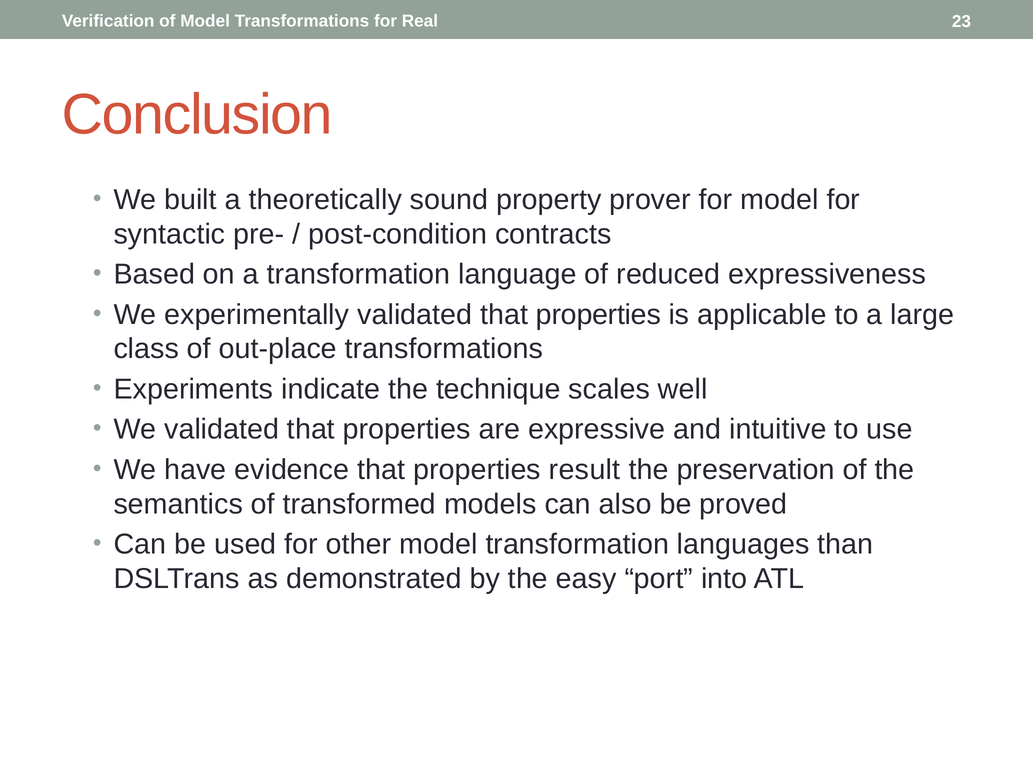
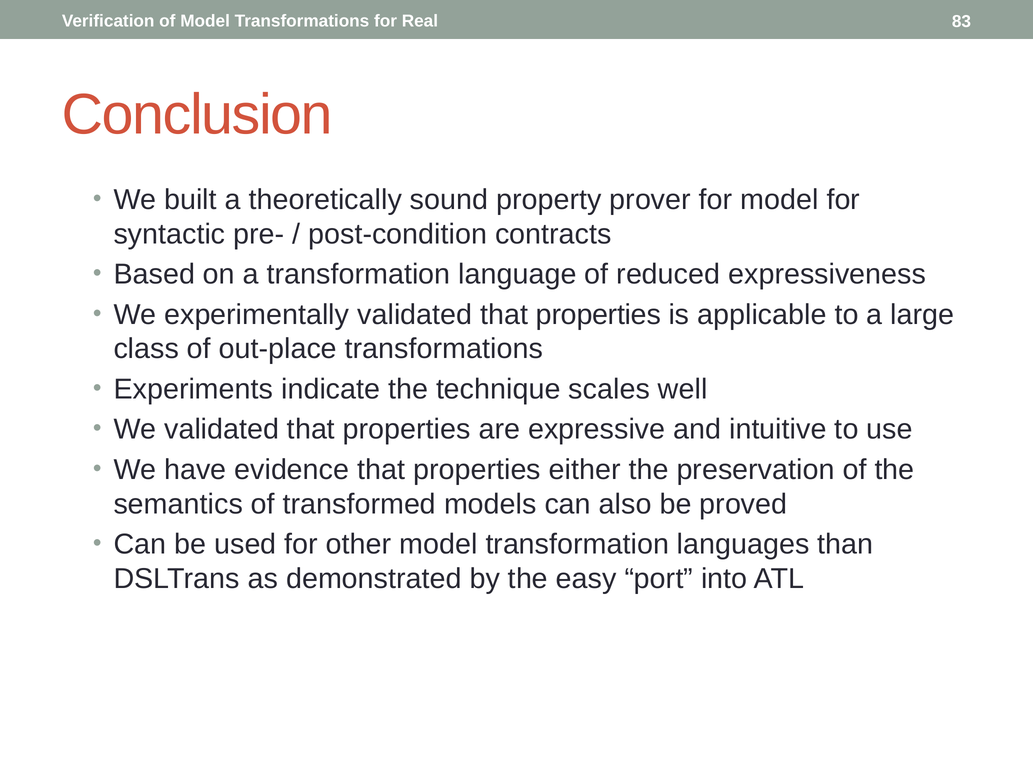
23: 23 -> 83 (961, 21)
result: result -> either (585, 469)
